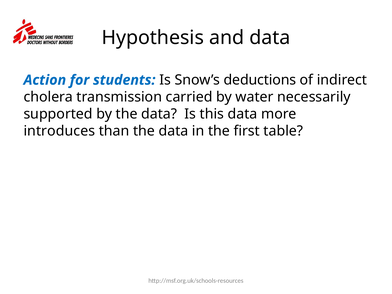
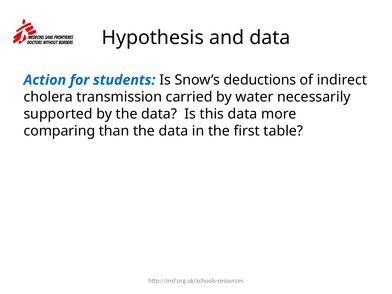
introduces: introduces -> comparing (59, 131)
